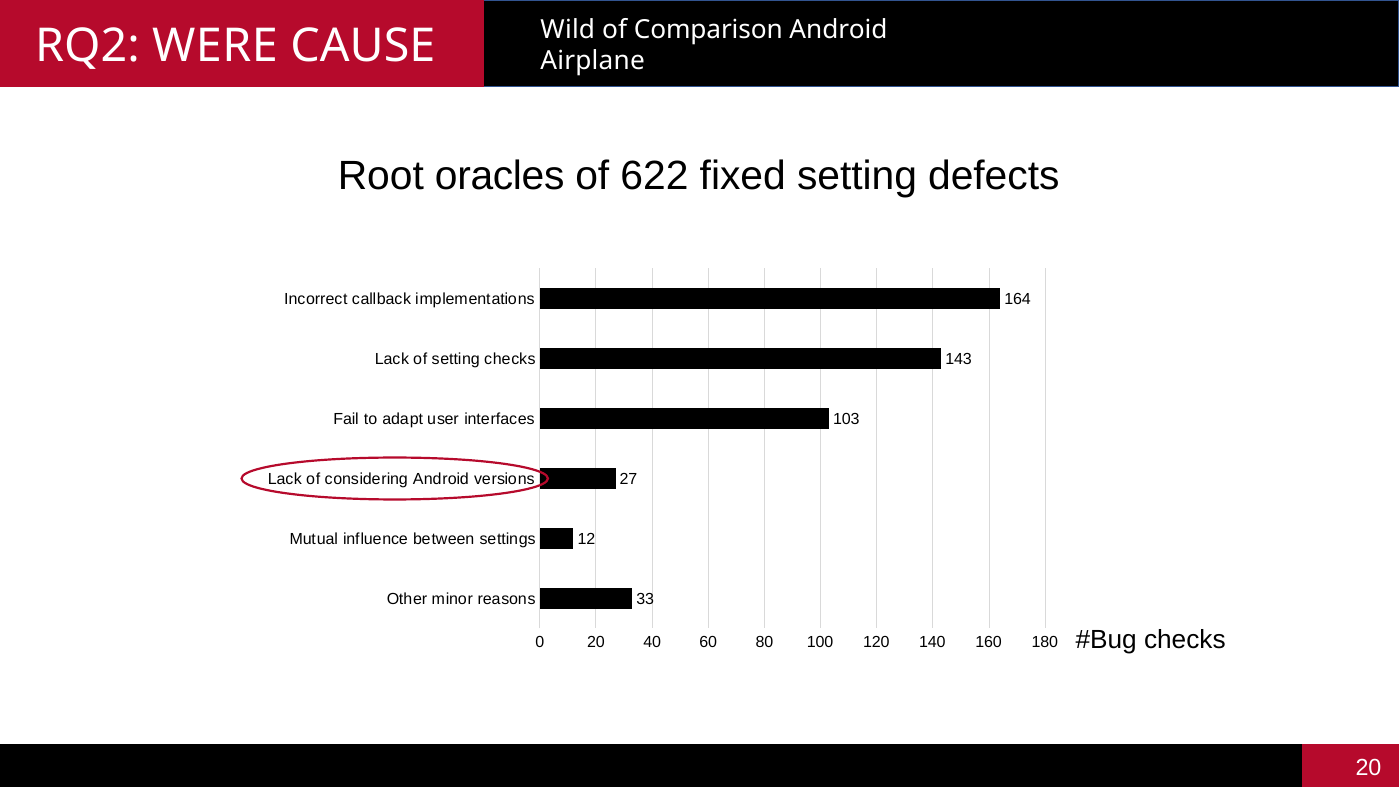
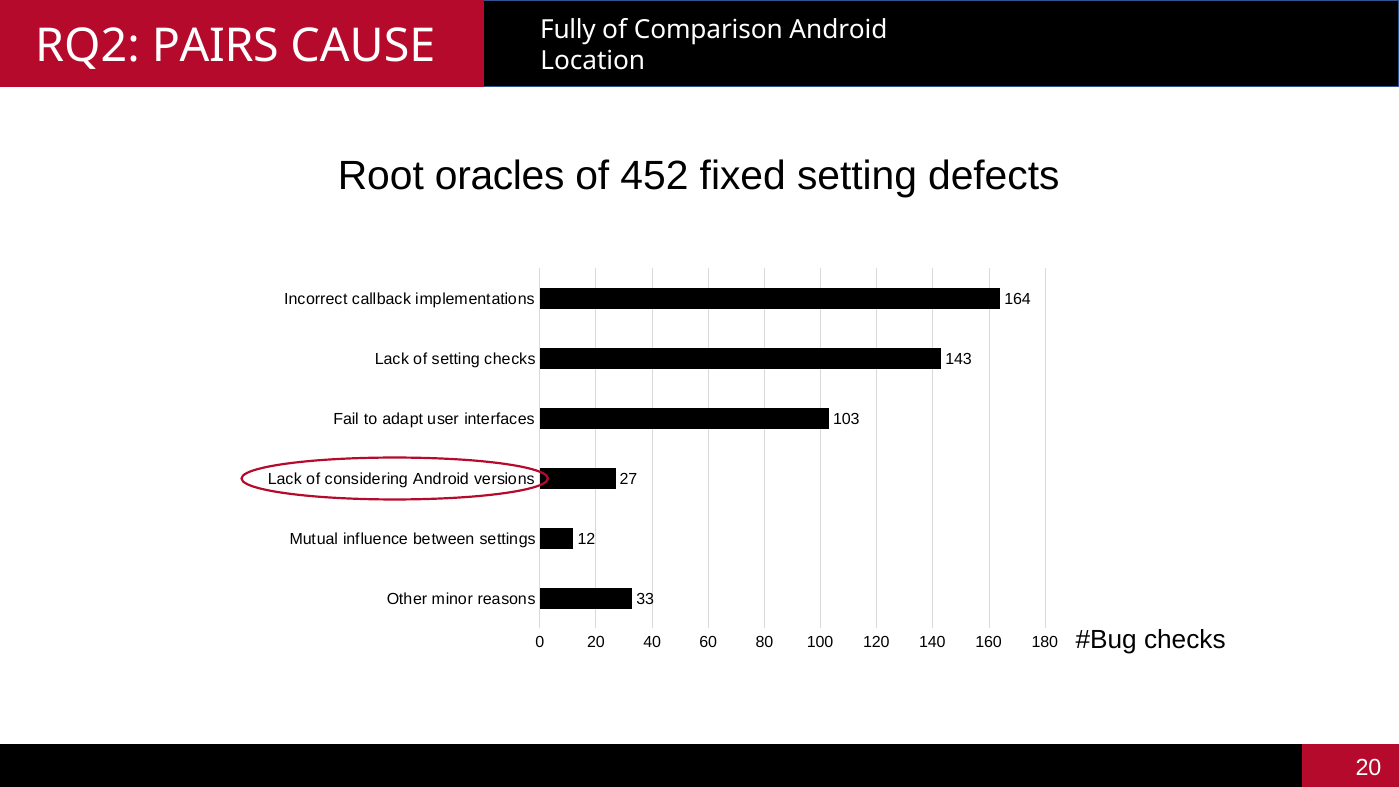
WERE: WERE -> PAIRS (215, 46)
Wild: Wild -> Fully (568, 29)
Airplane: Airplane -> Location (593, 61)
622: 622 -> 452 (655, 176)
